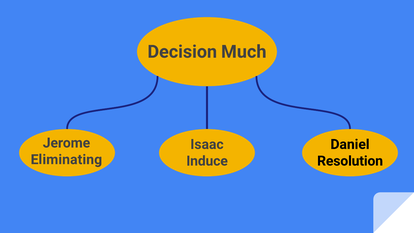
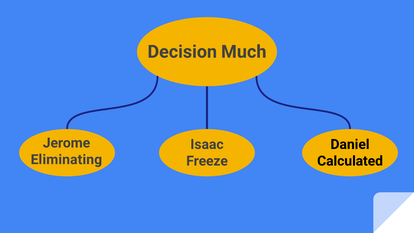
Induce: Induce -> Freeze (207, 161)
Resolution: Resolution -> Calculated (350, 161)
